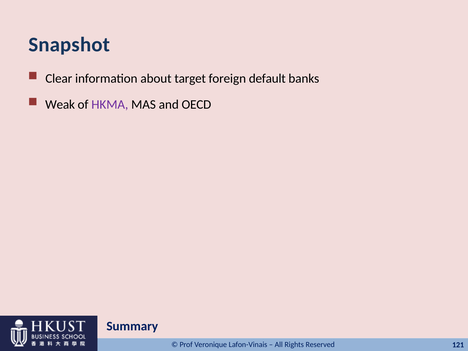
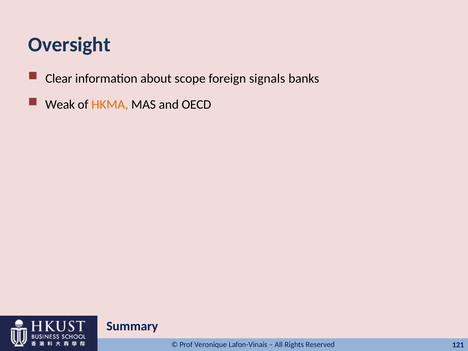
Snapshot: Snapshot -> Oversight (69, 45)
target: target -> scope (190, 78)
default: default -> signals (267, 78)
HKMA colour: purple -> orange (110, 104)
